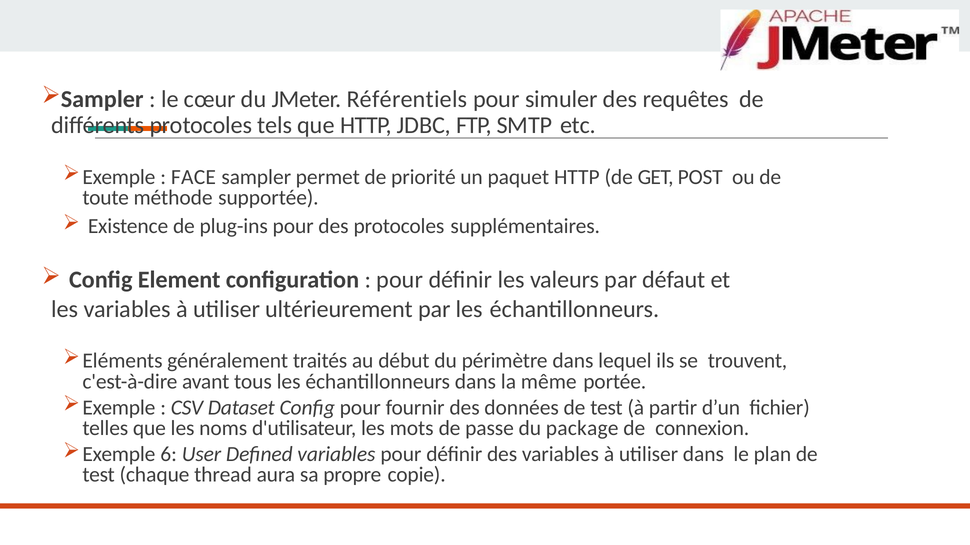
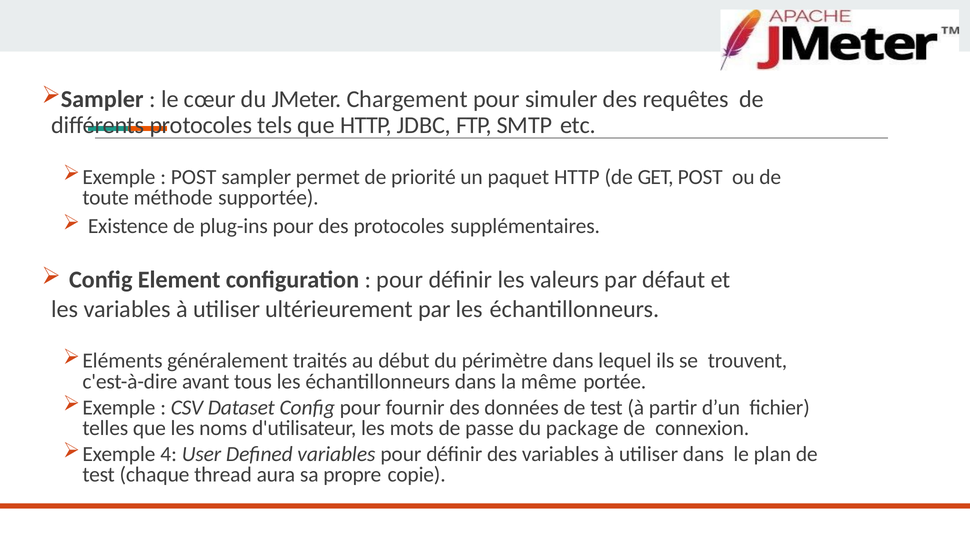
Référentiels: Référentiels -> Chargement (407, 99)
FACE: FACE -> POST (194, 177)
6: 6 -> 4 (169, 455)
